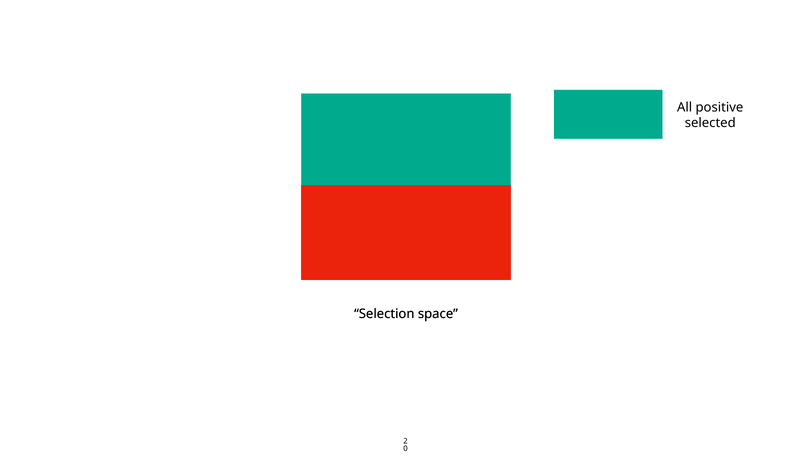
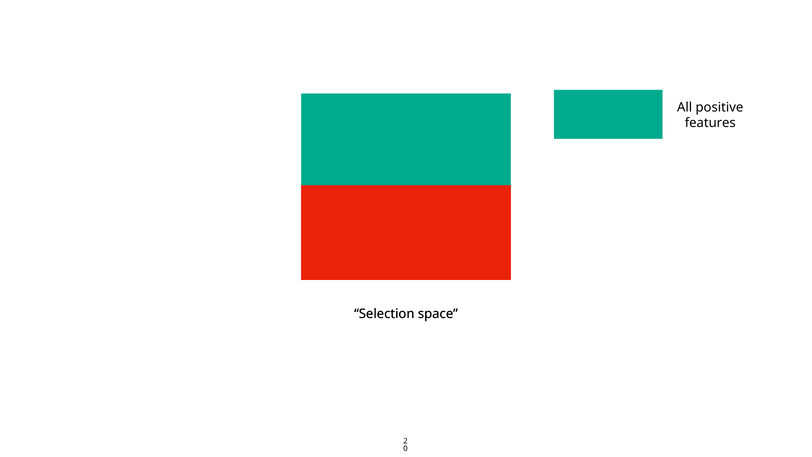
selected: selected -> features (710, 123)
